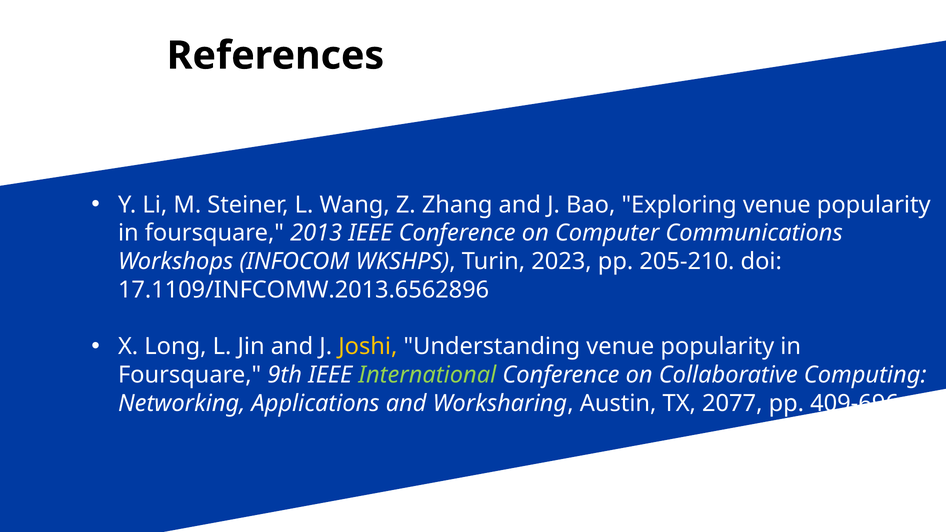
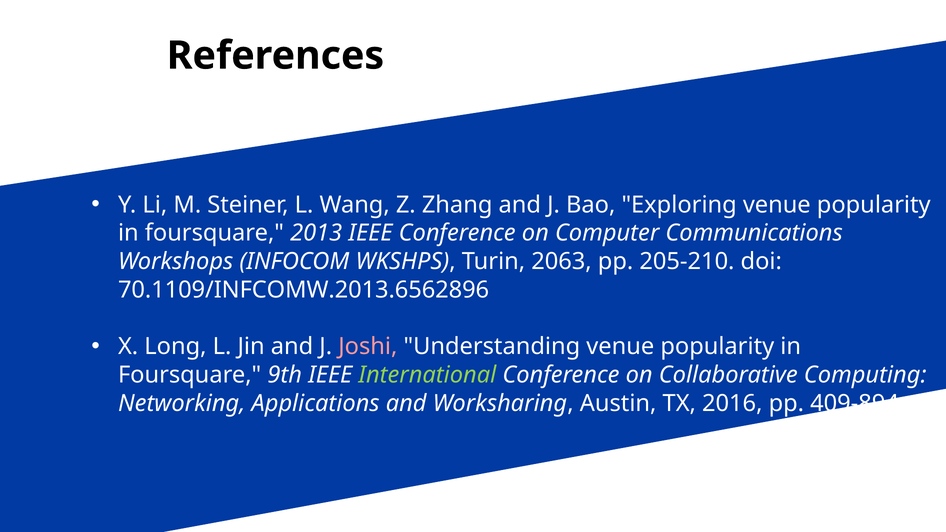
2023: 2023 -> 2063 (561, 262)
17.1109/INFCOMW.2013.6562896: 17.1109/INFCOMW.2013.6562896 -> 70.1109/INFCOMW.2013.6562896 (304, 290)
Joshi colour: yellow -> pink (368, 347)
2077: 2077 -> 2016 (732, 403)
409-696: 409-696 -> 409-894 (858, 403)
